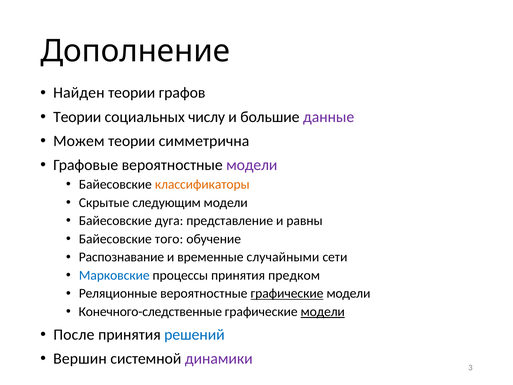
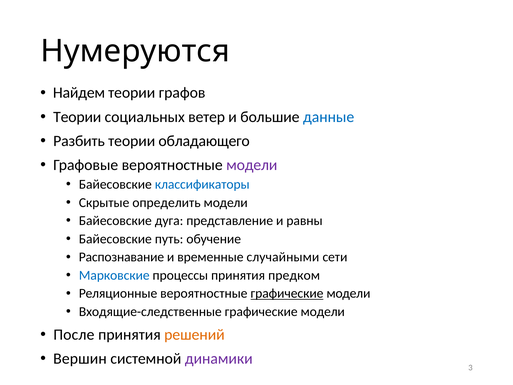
Дополнение: Дополнение -> Нумеруются (135, 51)
Найден: Найден -> Найдем (79, 93)
числу: числу -> ветер (207, 117)
данные colour: purple -> blue (329, 117)
Можем: Можем -> Разбить (79, 141)
симметрична: симметрична -> обладающего (204, 141)
классификаторы colour: orange -> blue (202, 184)
следующим: следующим -> определить (166, 202)
того: того -> путь (169, 239)
Конечного-следственные: Конечного-следственные -> Входящие-следственные (150, 311)
модели underline: present -> none (323, 311)
решений colour: blue -> orange (194, 334)
